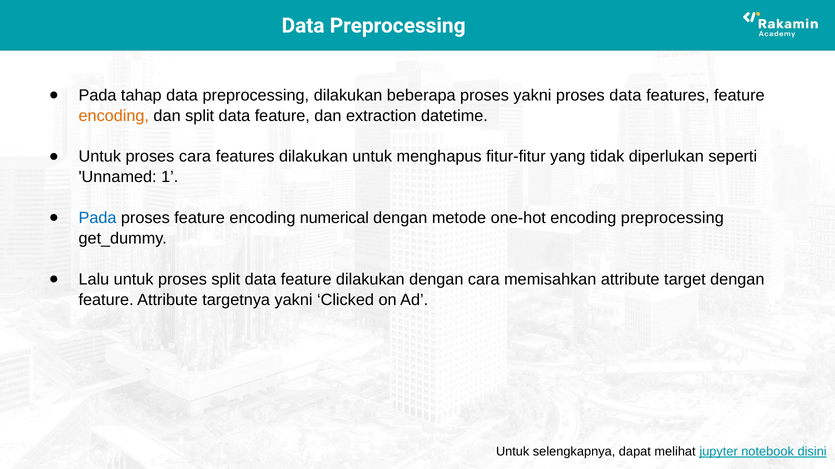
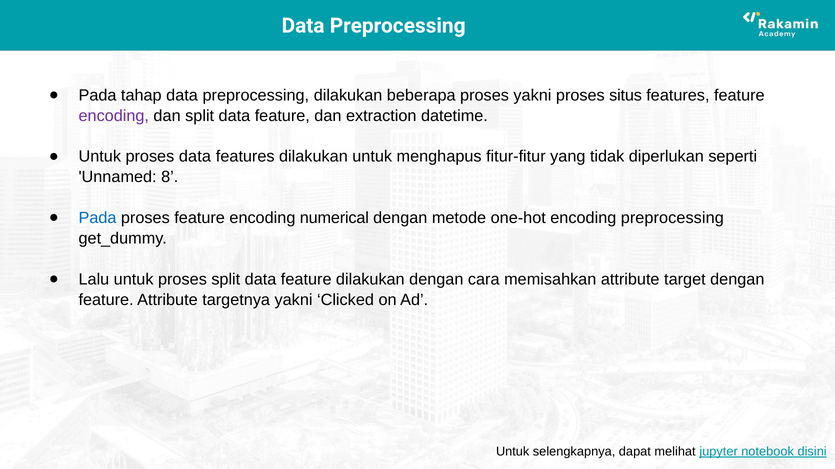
proses data: data -> situs (626, 95)
encoding colour: orange -> purple (114, 116)
proses cara: cara -> data (195, 157)
1: 1 -> 8 (170, 177)
